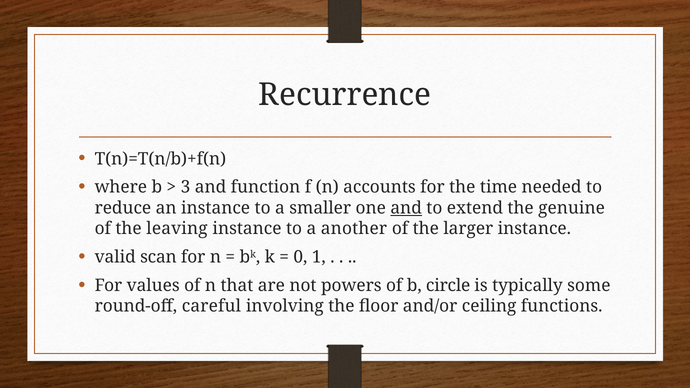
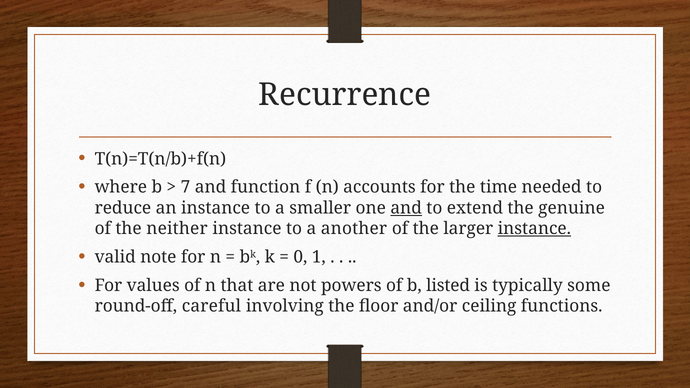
3: 3 -> 7 (186, 187)
leaving: leaving -> neither (177, 229)
instance underline: none -> present (534, 229)
scan: scan -> note (158, 257)
circle: circle -> listed (448, 286)
